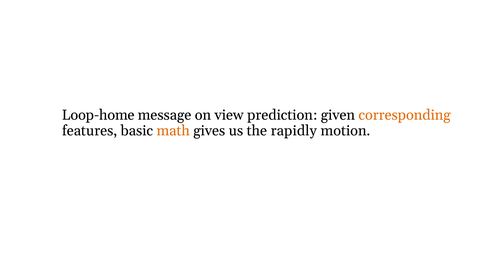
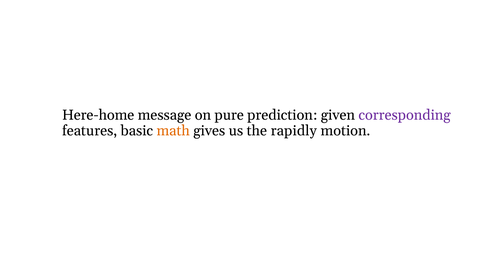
Loop-home: Loop-home -> Here-home (98, 115)
view: view -> pure (229, 115)
corresponding colour: orange -> purple (405, 115)
